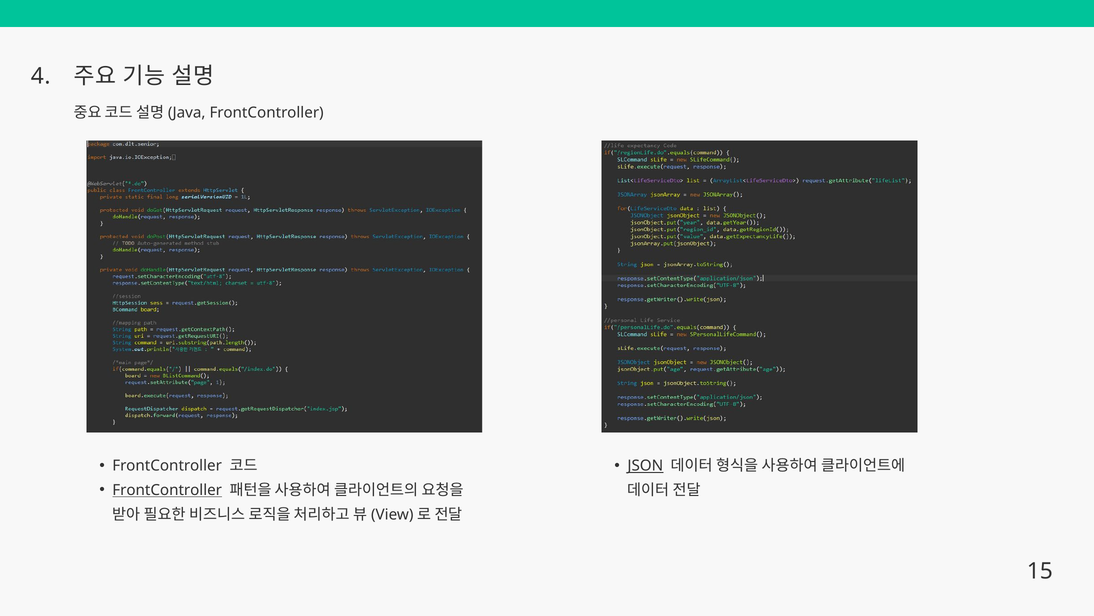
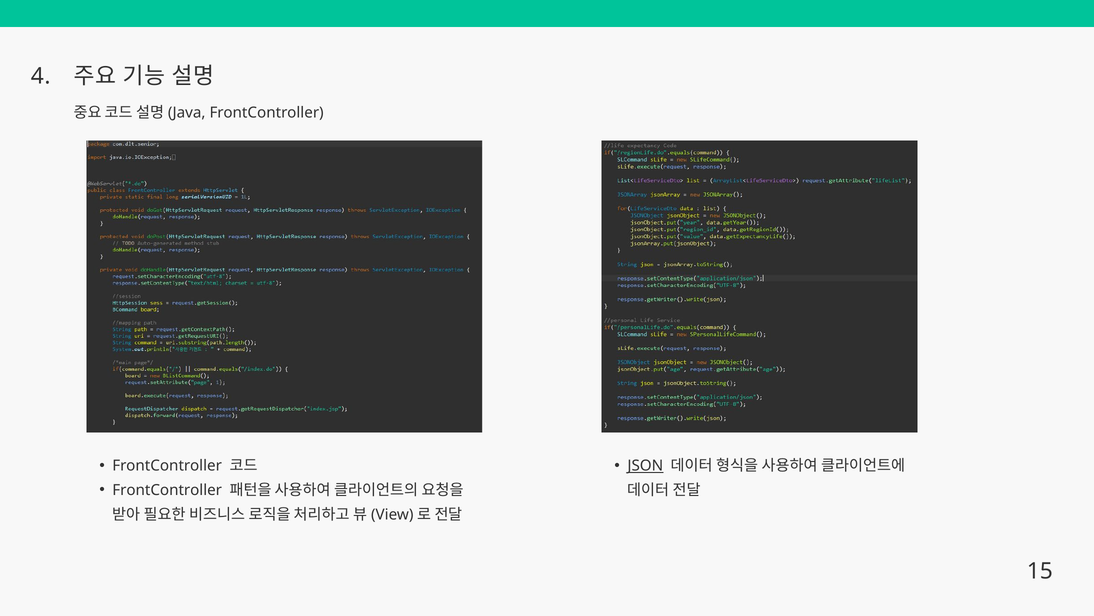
FrontController underline: present -> none (167, 490)
